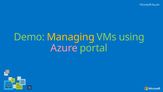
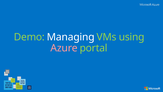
Managing colour: yellow -> white (71, 37)
